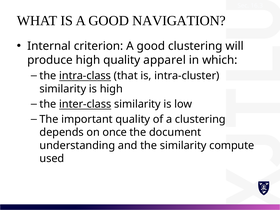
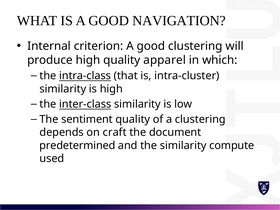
important: important -> sentiment (87, 119)
once: once -> craft (115, 132)
understanding: understanding -> predetermined (77, 145)
